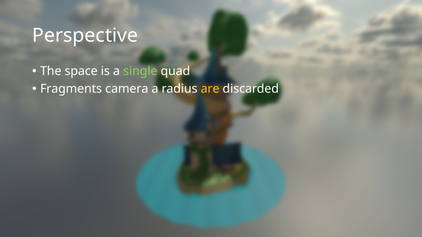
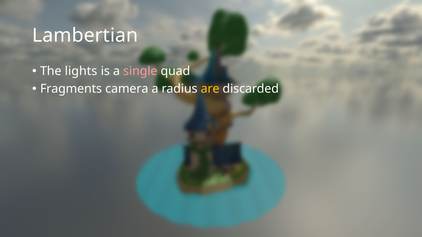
Perspective: Perspective -> Lambertian (85, 35)
space: space -> lights (81, 71)
single colour: light green -> pink (140, 71)
